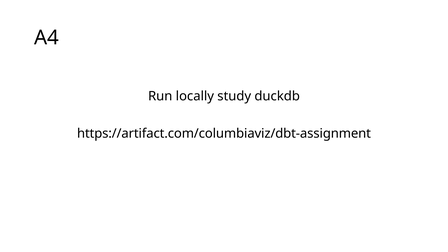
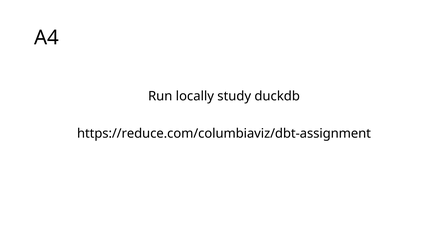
https://artifact.com/columbiaviz/dbt-assignment: https://artifact.com/columbiaviz/dbt-assignment -> https://reduce.com/columbiaviz/dbt-assignment (224, 134)
